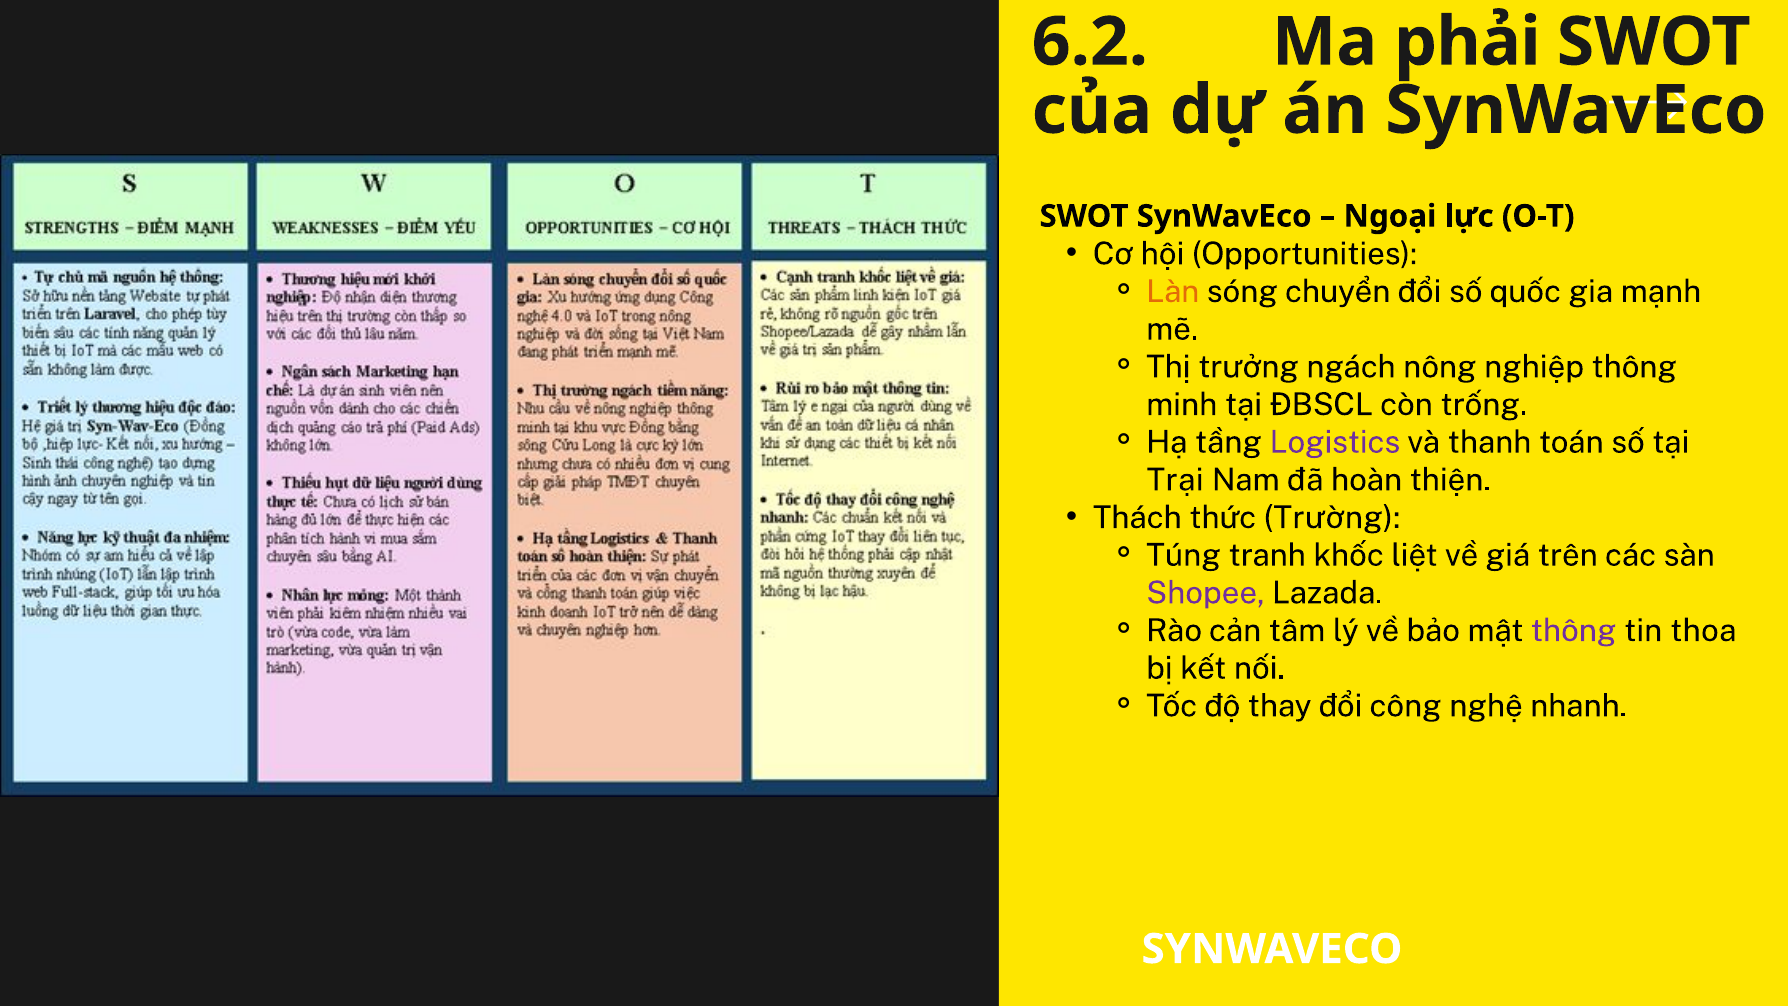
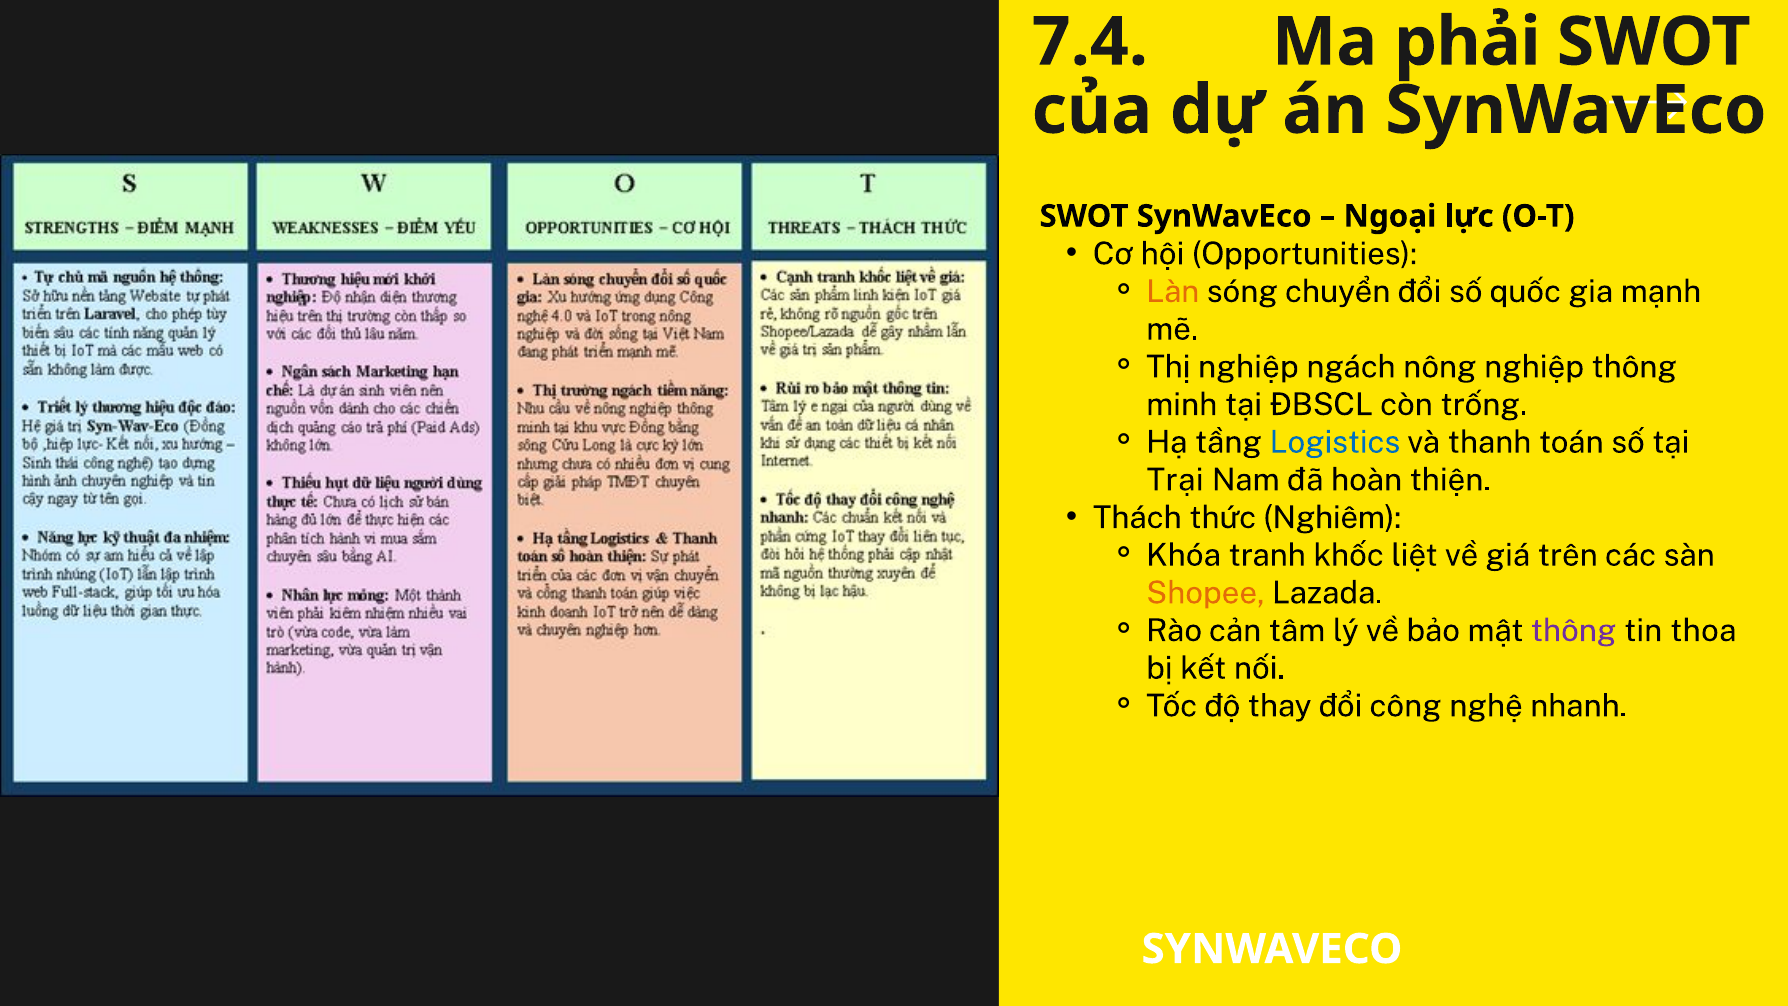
6.2: 6.2 -> 7.4 (1090, 42)
Thị trưởng: trưởng -> nghiệp (1248, 367)
Logistics colour: purple -> blue (1335, 442)
Trường: Trường -> Nghiêm (1332, 518)
Túng: Túng -> Khóa (1184, 555)
Shopee colour: purple -> orange (1205, 593)
